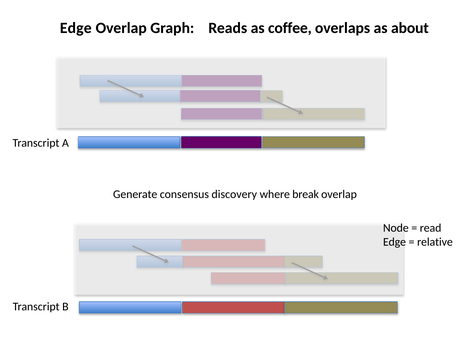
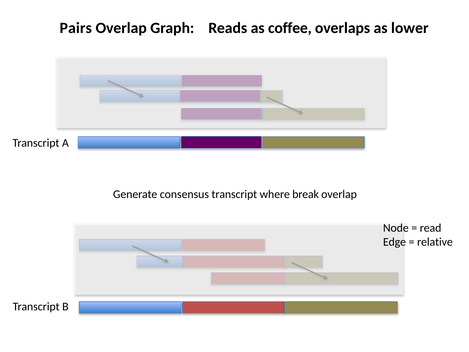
Edge: Edge -> Pairs (76, 28)
about: about -> lower (410, 28)
consensus discovery: discovery -> transcript (234, 194)
